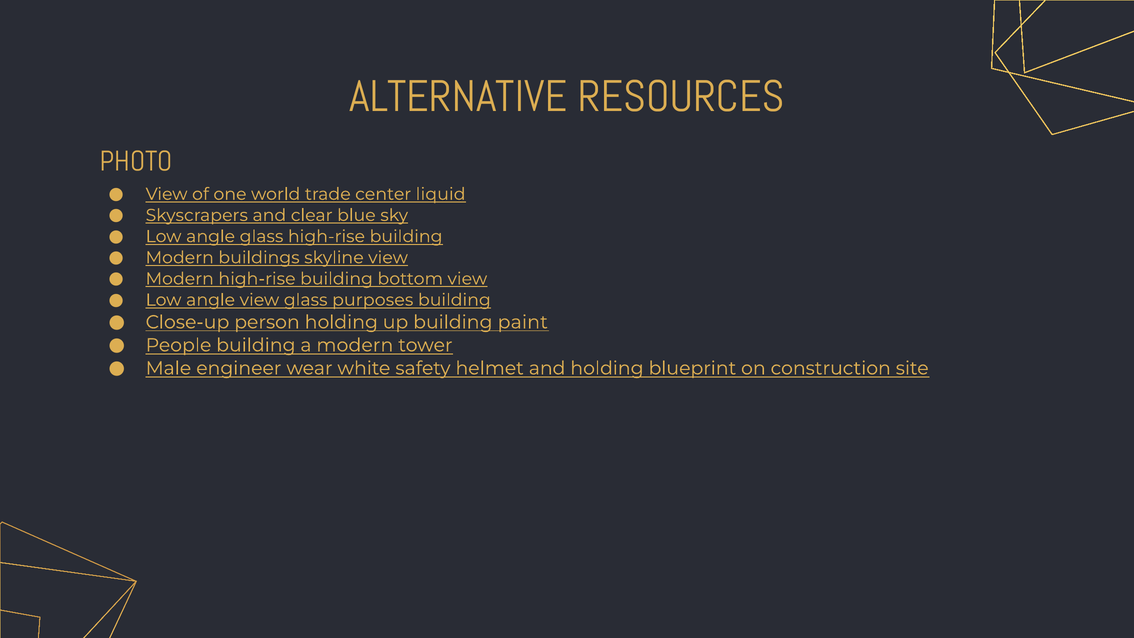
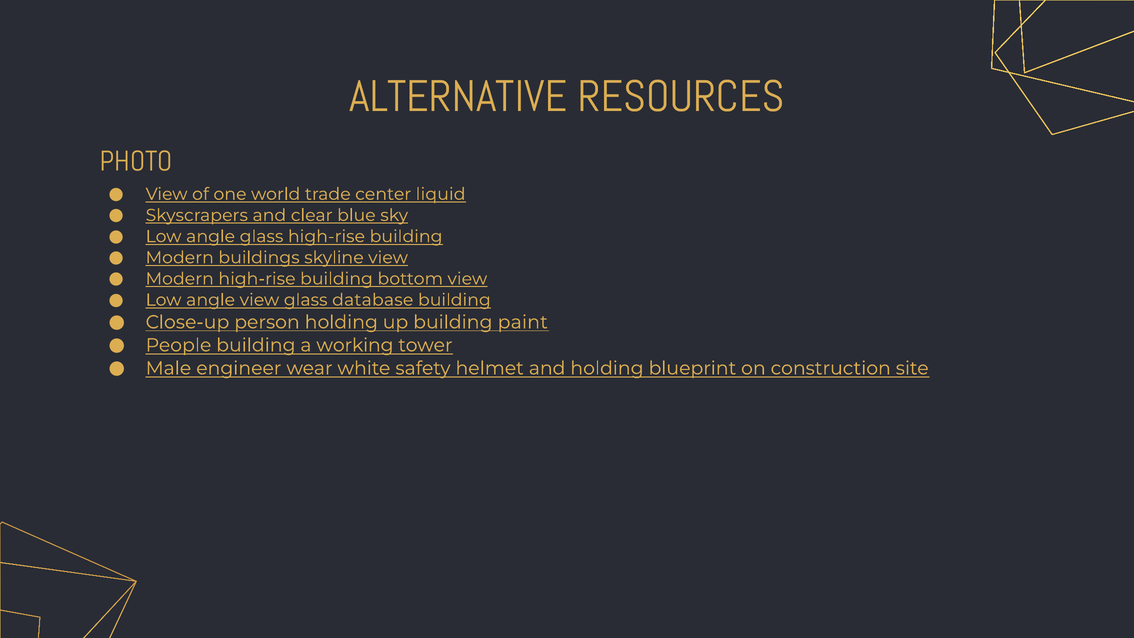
purposes: purposes -> database (373, 300)
a modern: modern -> working (355, 345)
